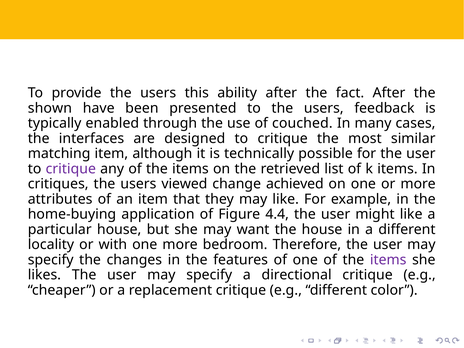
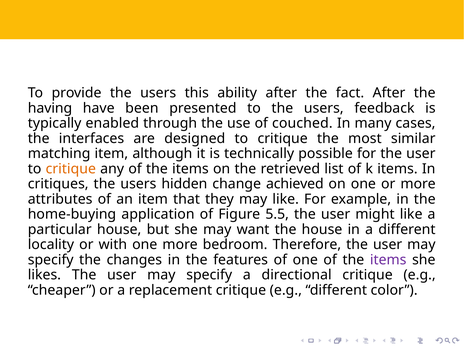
shown: shown -> having (50, 108)
critique colour: purple -> orange (71, 169)
viewed: viewed -> hidden (184, 184)
4.4: 4.4 -> 5.5 (277, 214)
